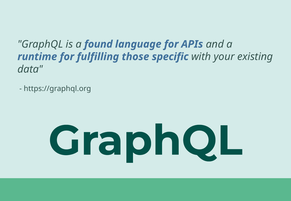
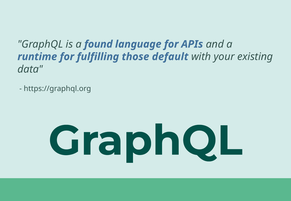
specific: specific -> default (170, 57)
